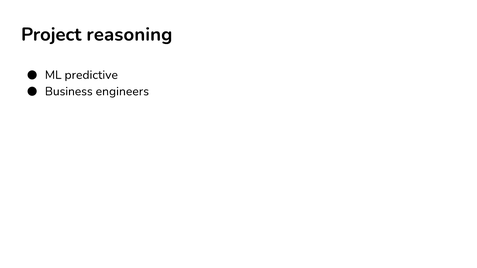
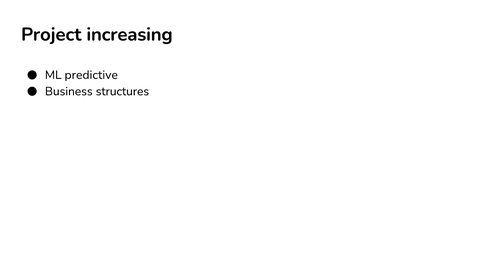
reasoning: reasoning -> increasing (130, 34)
engineers: engineers -> structures (122, 91)
